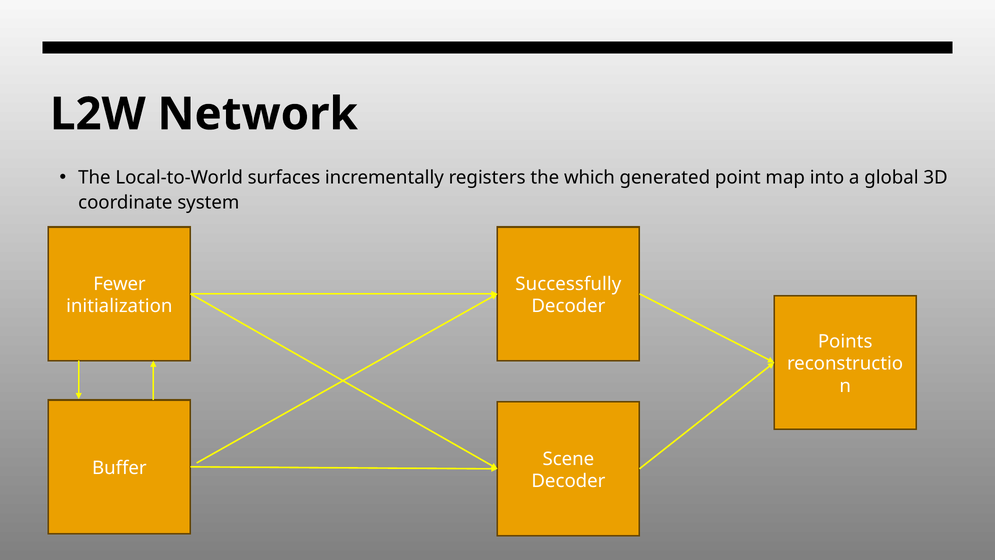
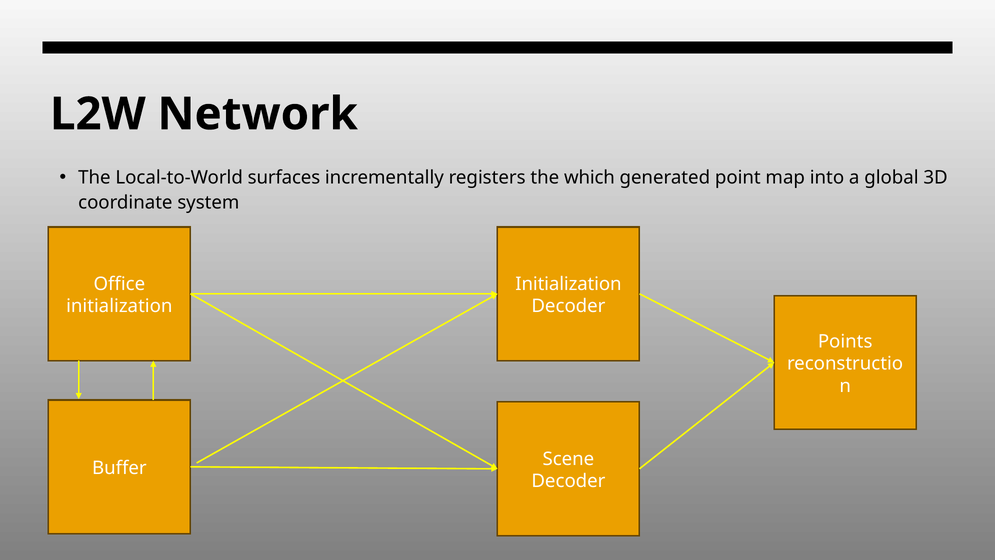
Fewer: Fewer -> Office (119, 284)
Successfully: Successfully -> Initialization (568, 284)
